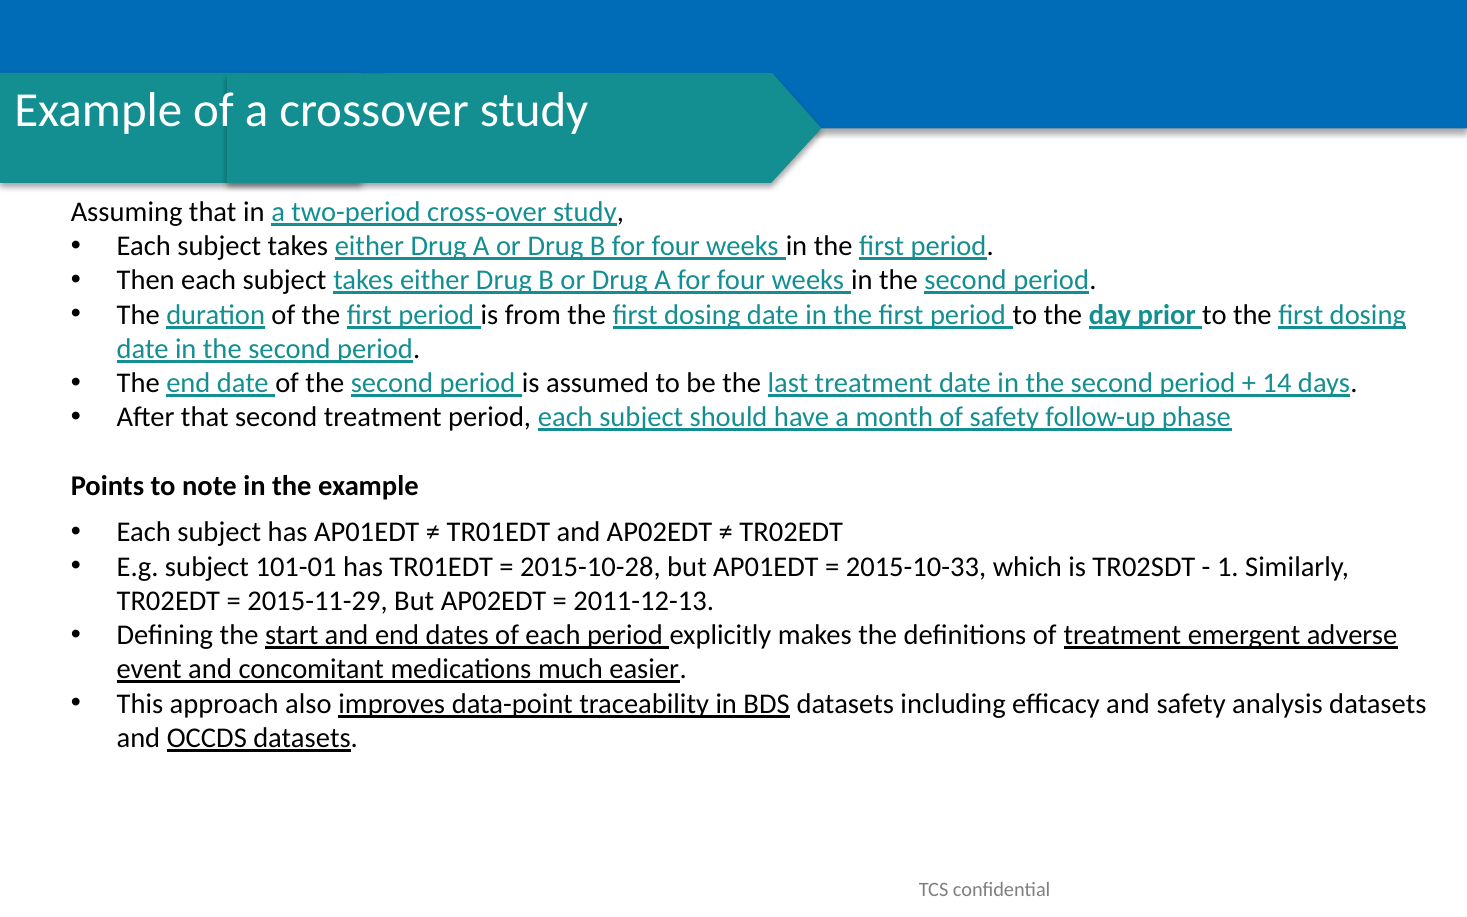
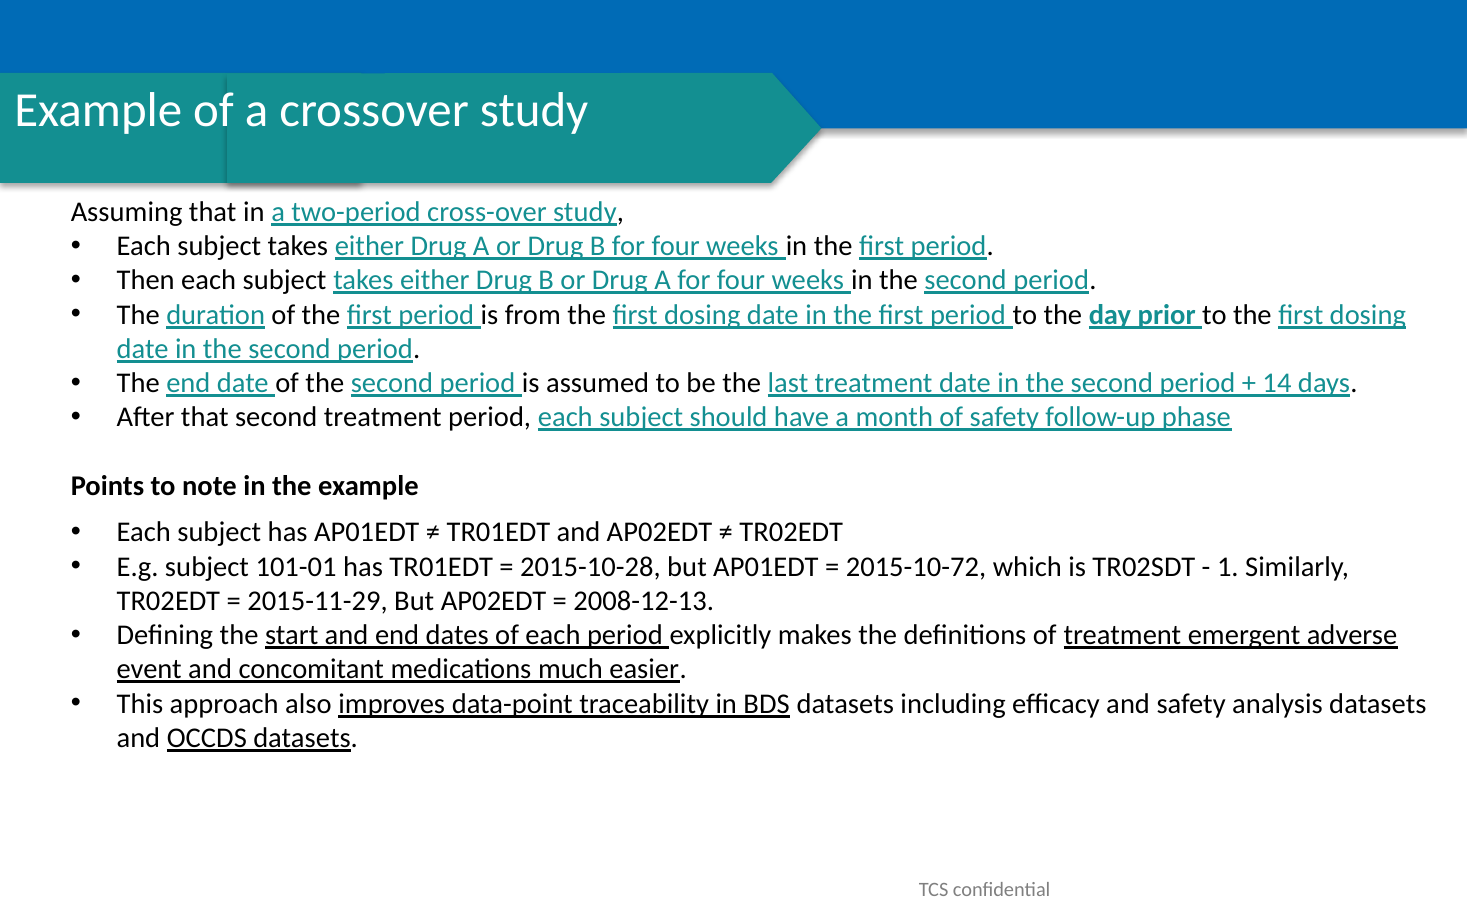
2015-10-33: 2015-10-33 -> 2015-10-72 (916, 567)
2011-12-13: 2011-12-13 -> 2008-12-13 (644, 601)
